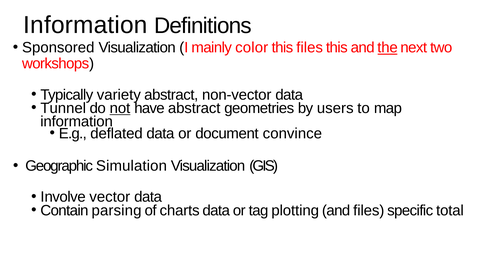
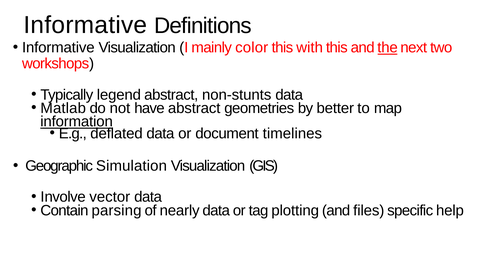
Information: Information -> Informative (85, 25)
Sponsored: Sponsored -> Informative (58, 48)
this files: files -> with (310, 48)
variety: variety -> legend (119, 95)
non-vector: non-vector -> non-stunts (237, 95)
Tunnel: Tunnel -> Matlab (63, 108)
not underline: present -> none (120, 108)
users: users -> better (335, 108)
information underline: none -> present (77, 121)
convince: convince -> timelines (292, 133)
charts: charts -> nearly (180, 210)
total: total -> help (450, 210)
